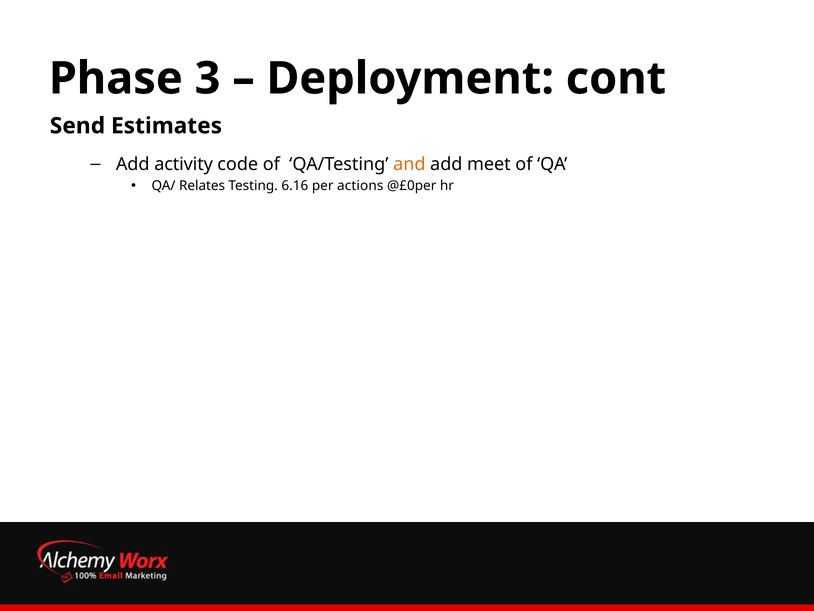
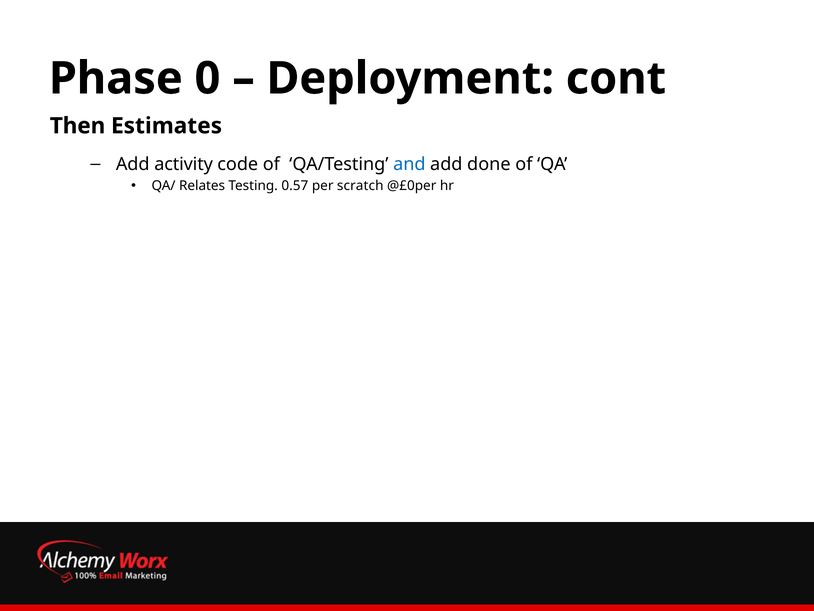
3: 3 -> 0 (207, 78)
Send: Send -> Then (78, 126)
and colour: orange -> blue (409, 164)
meet: meet -> done (489, 164)
6.16: 6.16 -> 0.57 (295, 186)
actions: actions -> scratch (360, 186)
